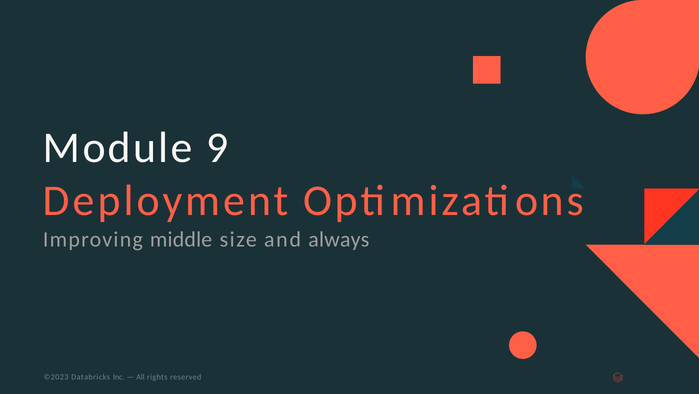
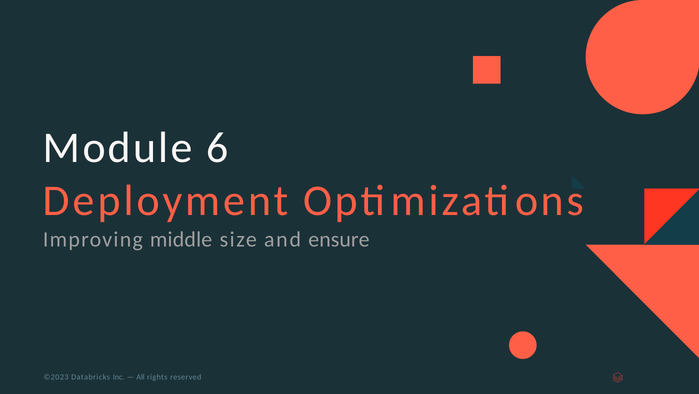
9: 9 -> 6 (217, 148)
always: always -> ensure (339, 239)
